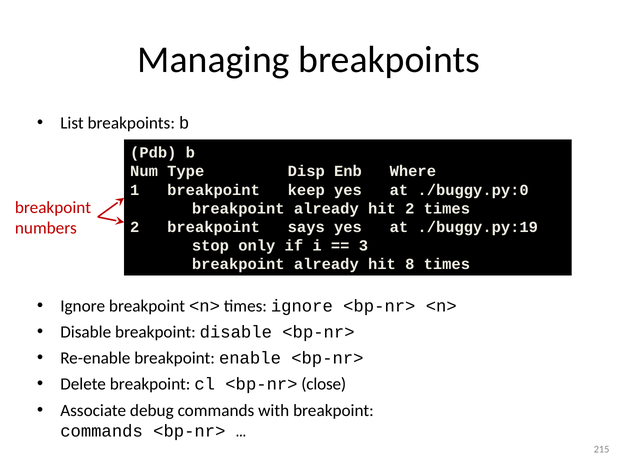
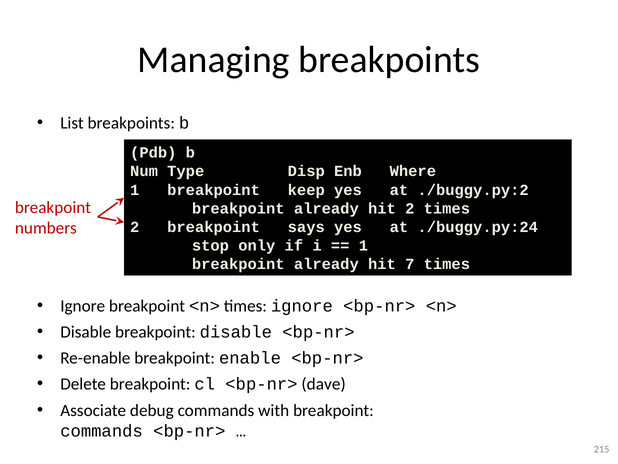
./buggy.py:0: ./buggy.py:0 -> ./buggy.py:2 (473, 190)
./buggy.py:19: ./buggy.py:19 -> ./buggy.py:24 (478, 227)
3: 3 -> 1 (363, 245)
8: 8 -> 7 (410, 264)
close: close -> dave (324, 384)
